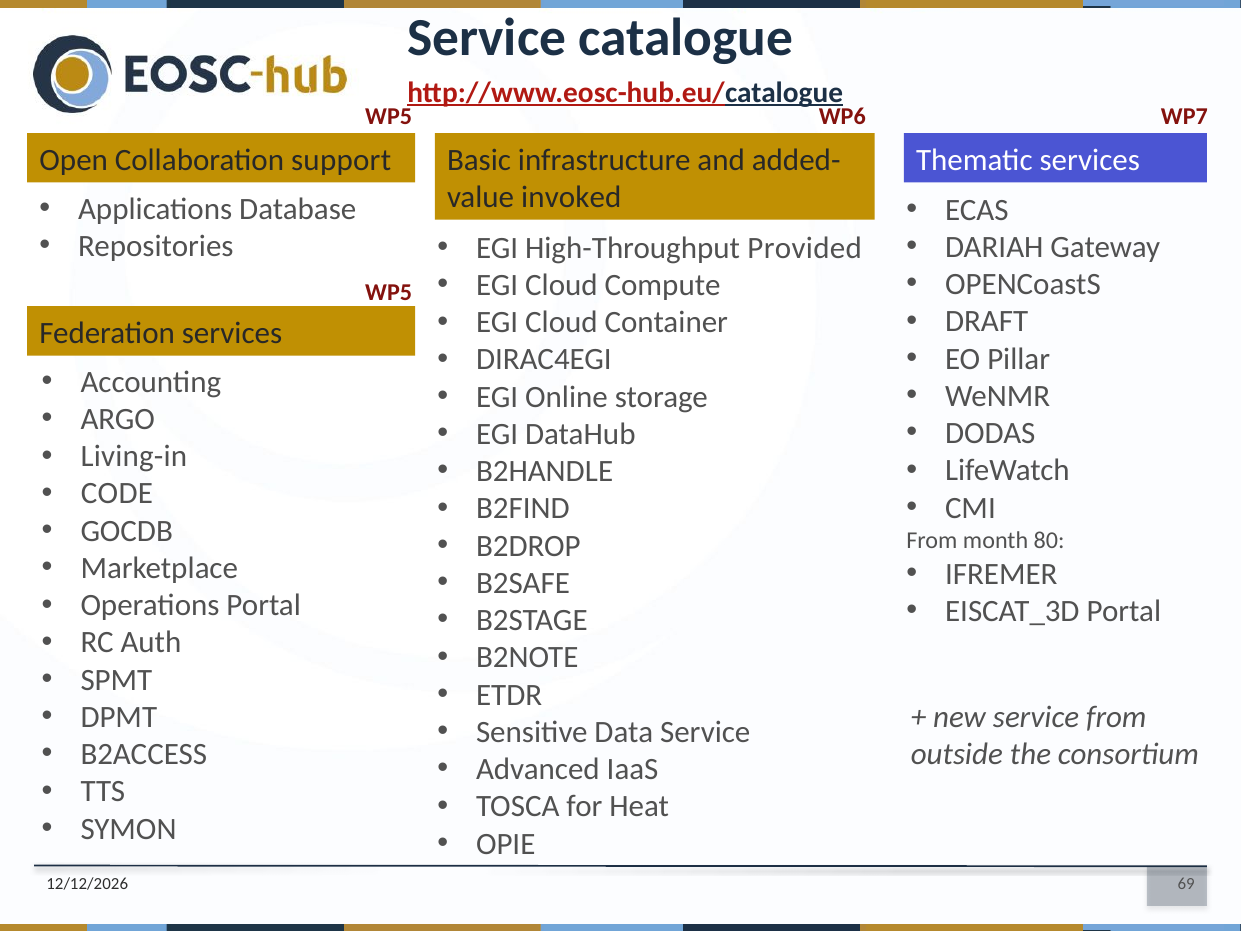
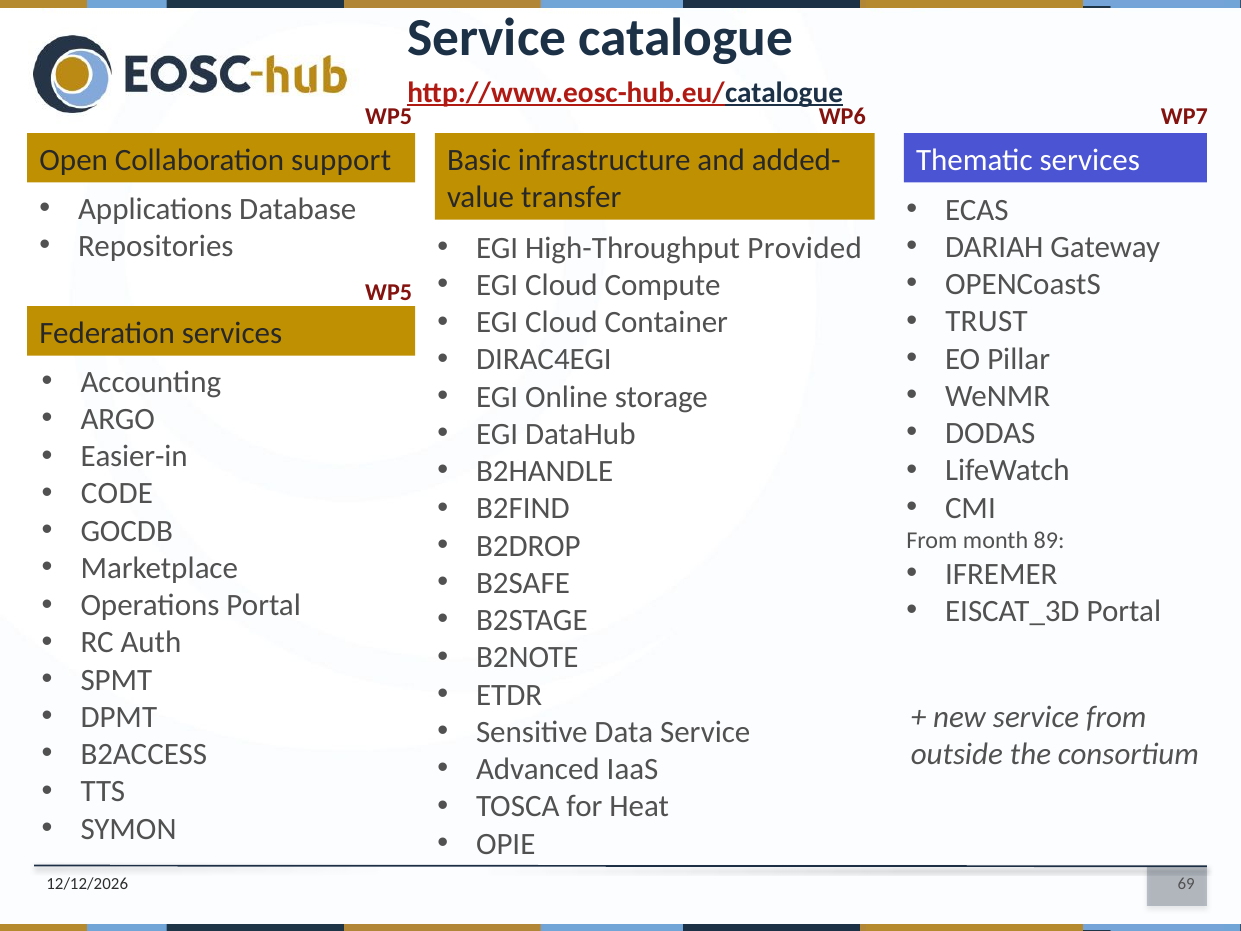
invoked: invoked -> transfer (571, 197)
DRAFT: DRAFT -> TRUST (987, 322)
Living-in: Living-in -> Easier-in (134, 456)
80: 80 -> 89 (1049, 540)
